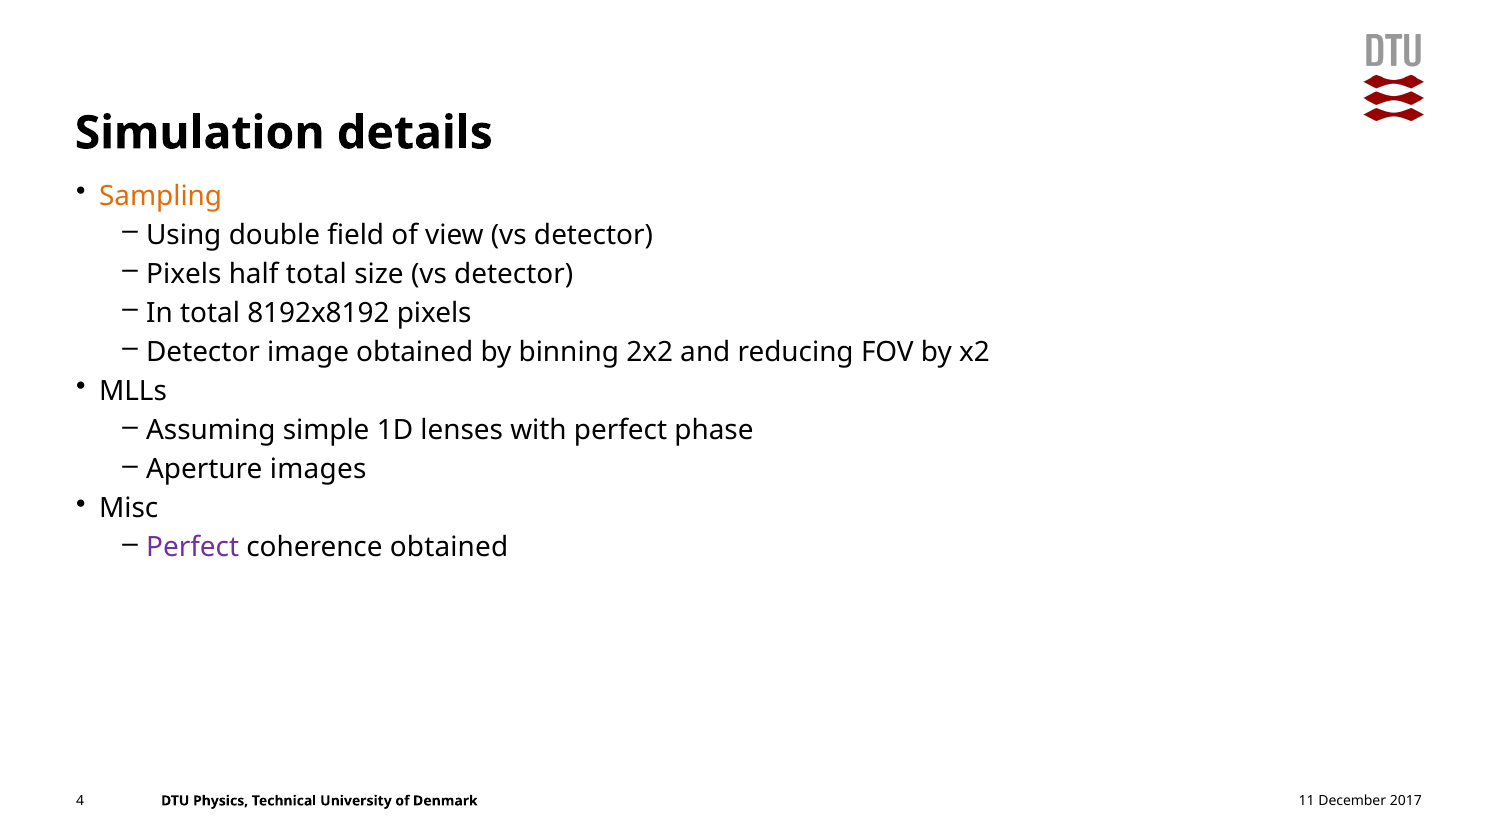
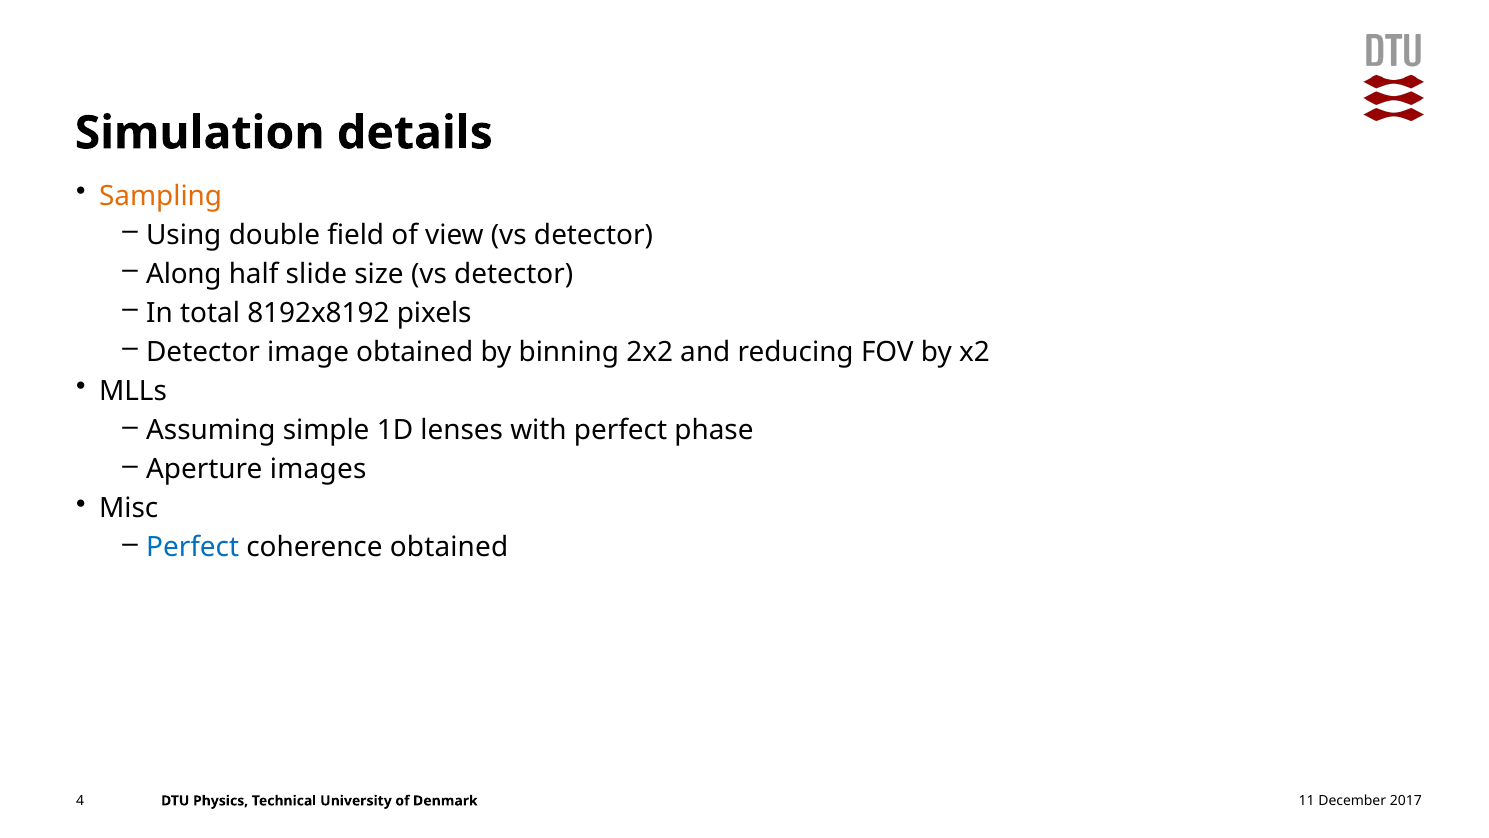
Pixels: Pixels -> Along (184, 274)
half total: total -> slide (316, 274)
Perfect colour: purple -> blue (193, 548)
